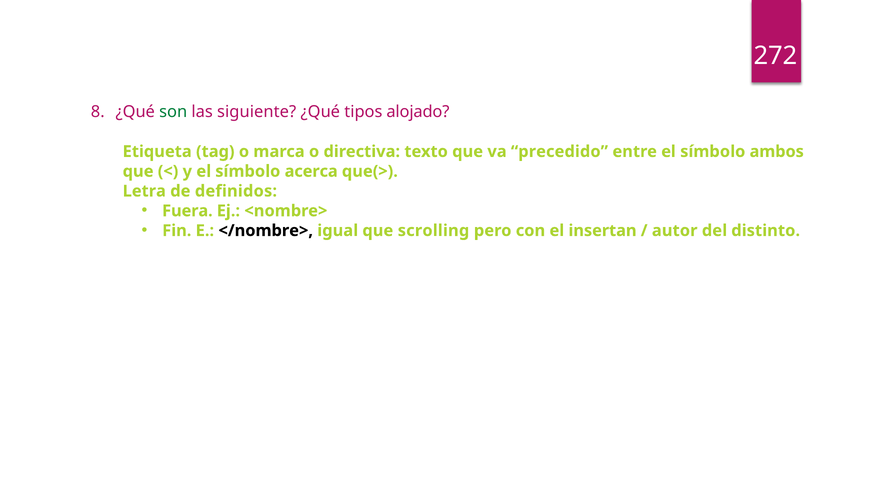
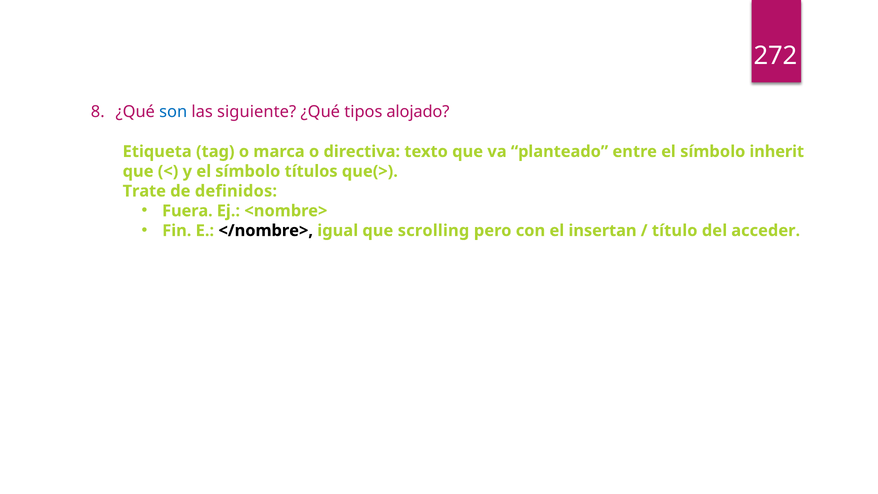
son colour: green -> blue (173, 112)
precedido: precedido -> planteado (560, 152)
ambos: ambos -> inherit (777, 152)
acerca: acerca -> títulos (311, 171)
Letra: Letra -> Trate (144, 191)
autor: autor -> título (675, 231)
distinto: distinto -> acceder (766, 231)
